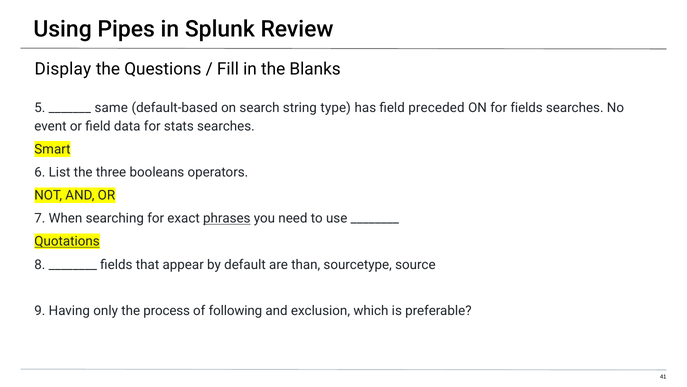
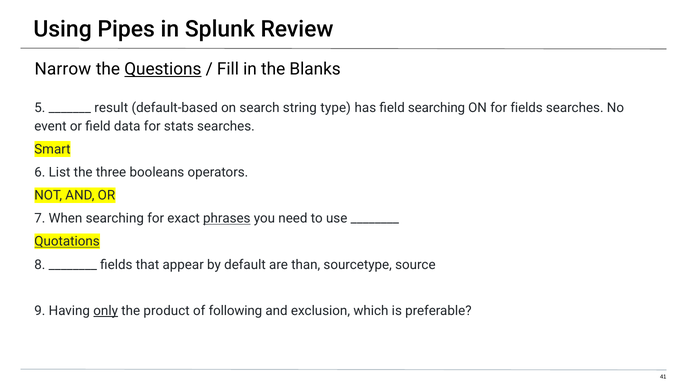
Display: Display -> Narrow (63, 69)
Questions underline: none -> present (163, 69)
same: same -> result (111, 108)
field preceded: preceded -> searching (437, 108)
only underline: none -> present (106, 310)
process: process -> product (167, 310)
